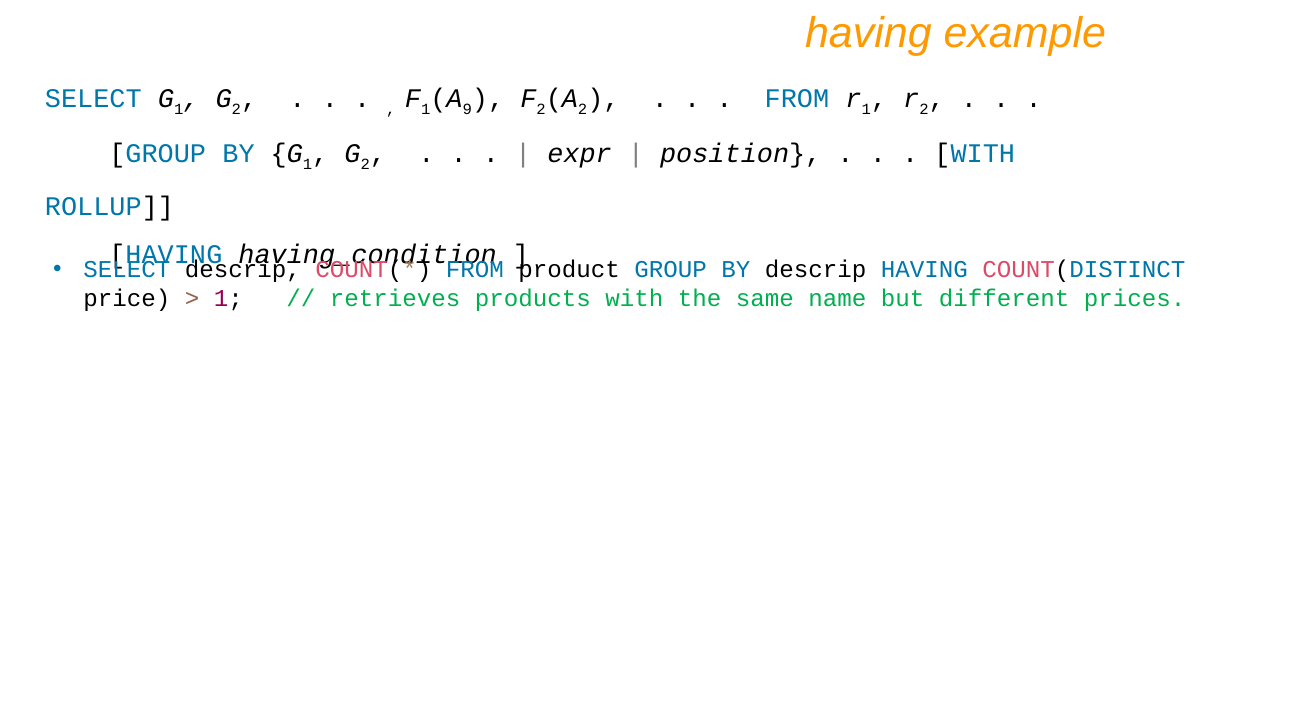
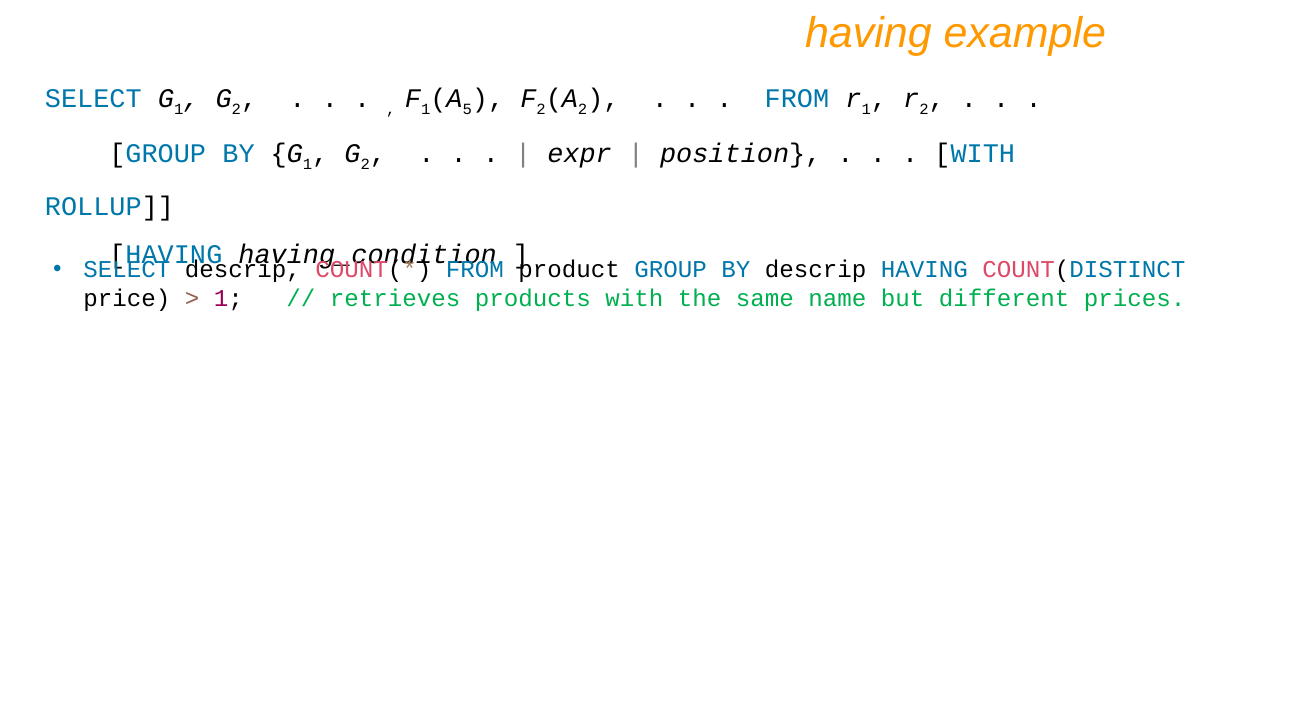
9: 9 -> 5 (467, 109)
